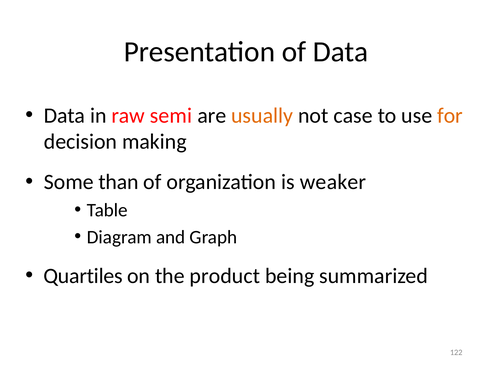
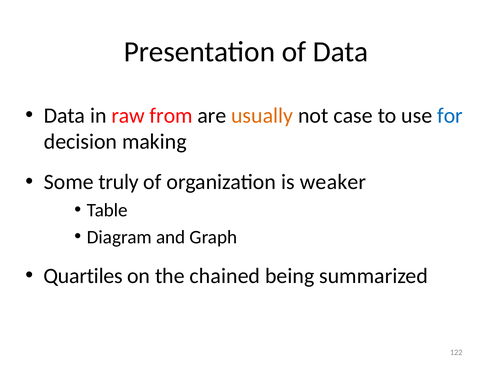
semi: semi -> from (171, 116)
for colour: orange -> blue (450, 116)
than: than -> truly (119, 182)
product: product -> chained (225, 276)
